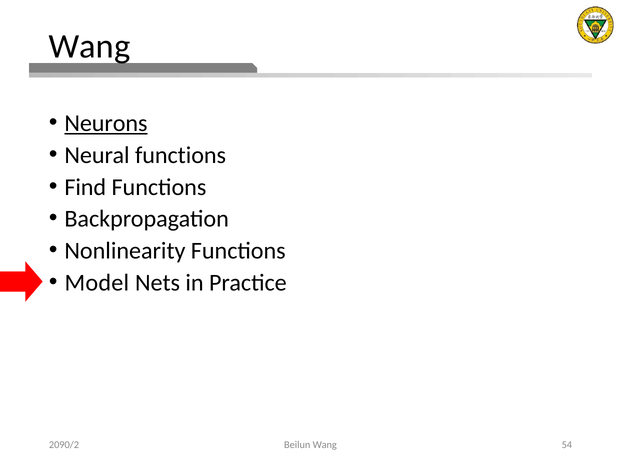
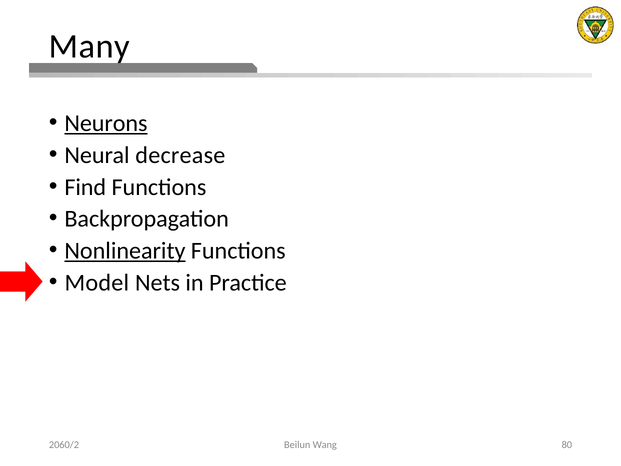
Wang: Wang -> Many (89, 46)
Neural functions: functions -> decrease (180, 155)
Nonlinearity underline: none -> present (125, 251)
2090/2: 2090/2 -> 2060/2 (64, 445)
54: 54 -> 80 (567, 445)
